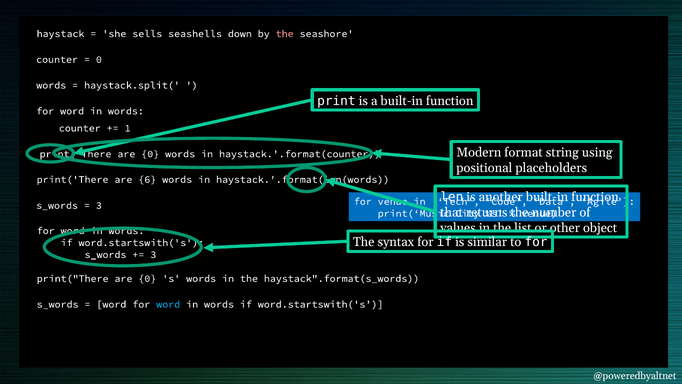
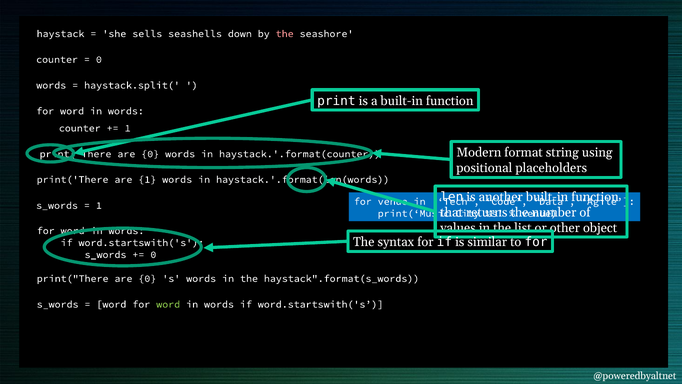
are 6: 6 -> 1 (147, 179)
3: 3 -> 1 (99, 205)
3: 3 -> 0 (153, 254)
word colour: light blue -> light green (168, 304)
